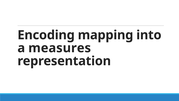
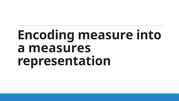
mapping: mapping -> measure (105, 35)
